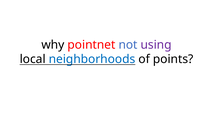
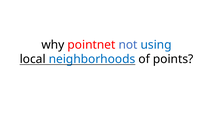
using colour: purple -> blue (156, 45)
